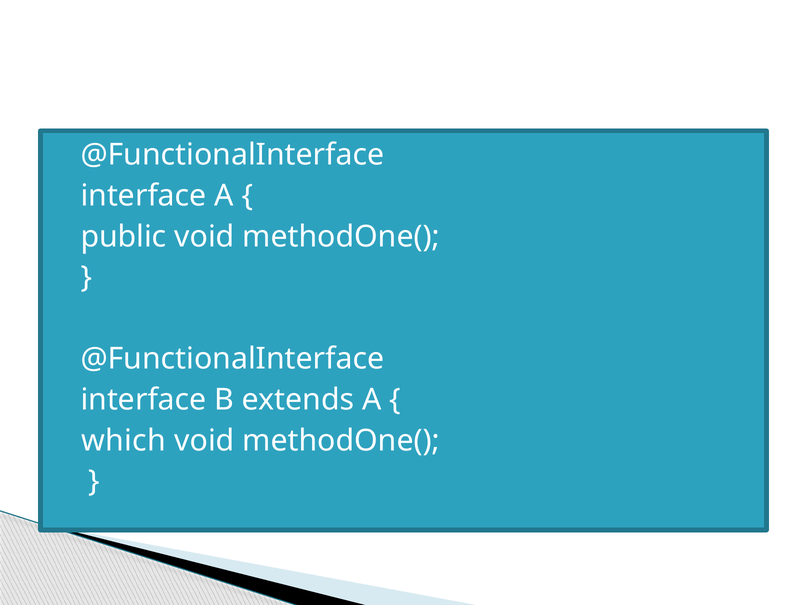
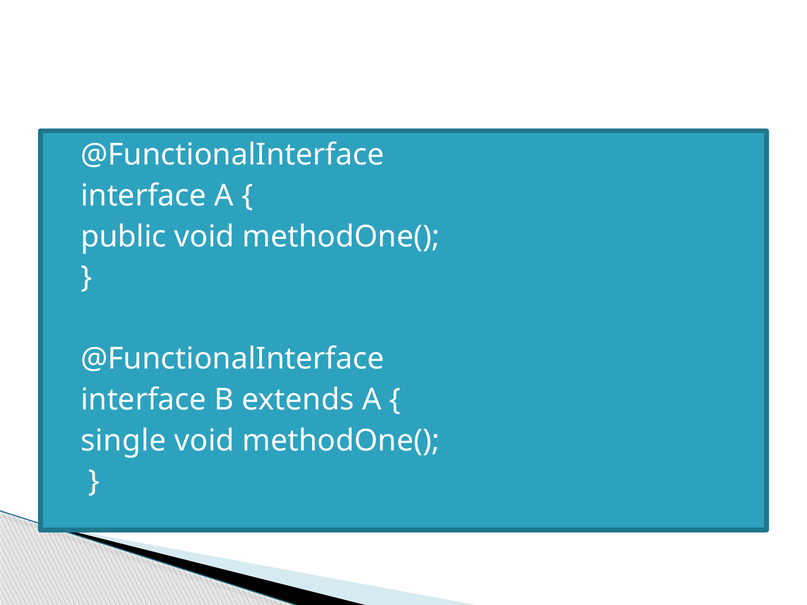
which: which -> single (123, 441)
